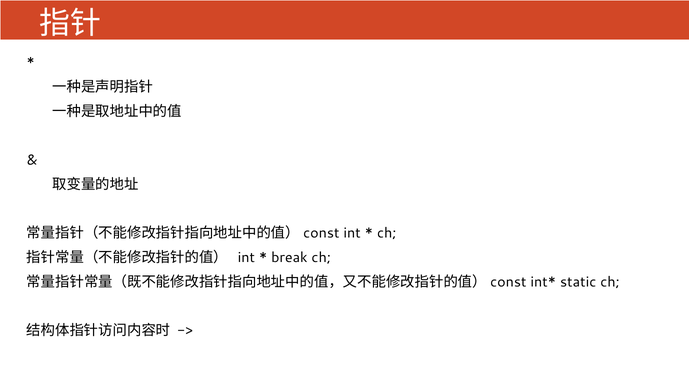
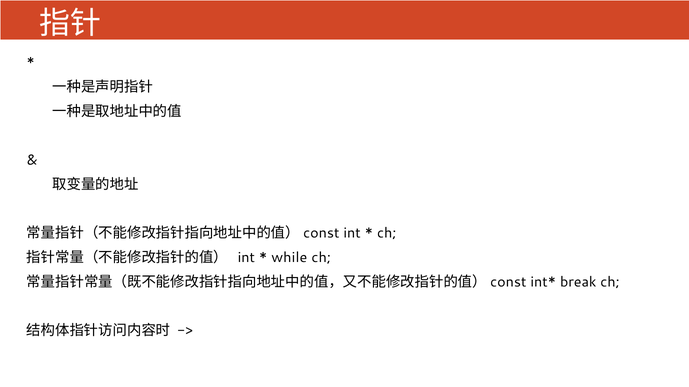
break: break -> while (289, 258)
static: static -> break (578, 282)
